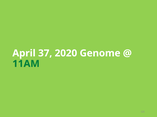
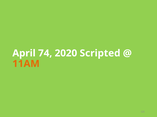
37: 37 -> 74 (45, 54)
Genome: Genome -> Scripted (100, 54)
11AM colour: green -> orange (26, 64)
